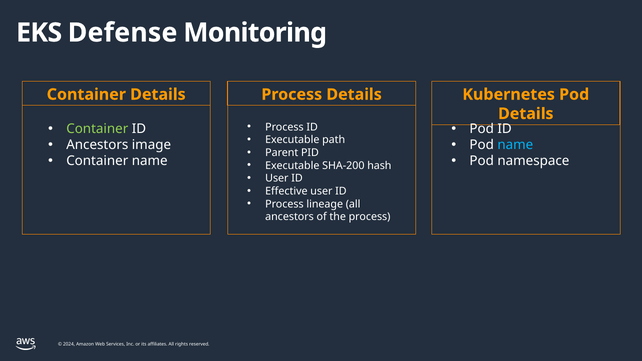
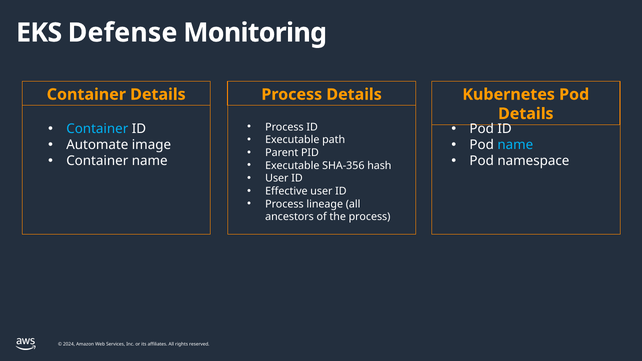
Container colour: light green -> light blue (97, 129)
Ancestors: Ancestors -> Automate (97, 145)
SHA-200: SHA-200 -> SHA-356 (343, 166)
